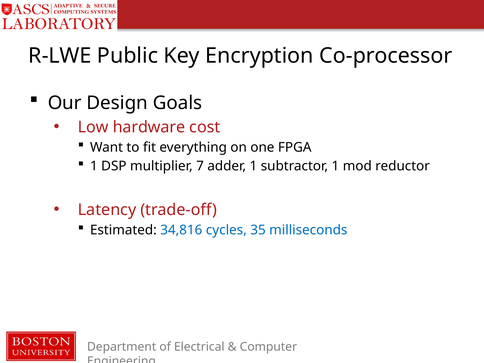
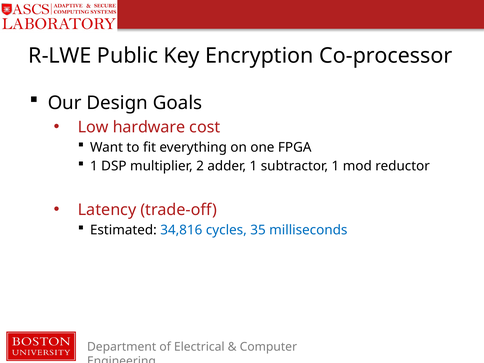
7: 7 -> 2 (200, 166)
